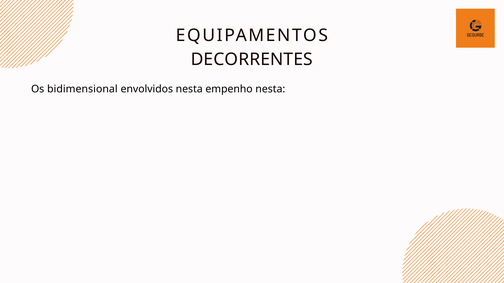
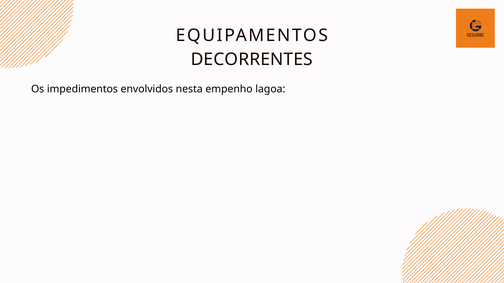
bidimensional: bidimensional -> impedimentos (82, 89)
empenho nesta: nesta -> lagoa (270, 89)
